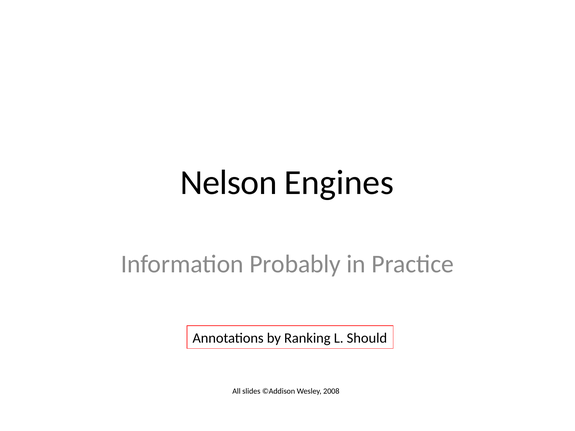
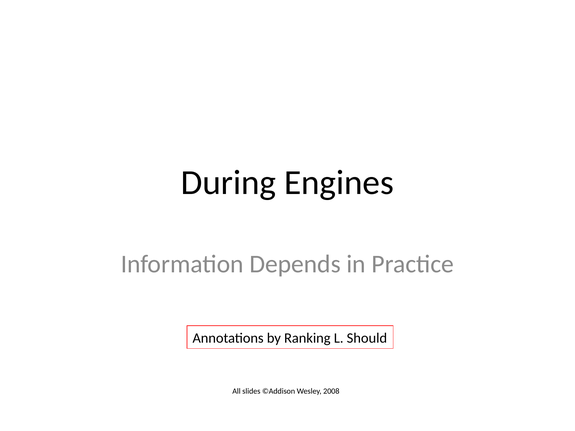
Nelson: Nelson -> During (228, 183)
Probably: Probably -> Depends (295, 264)
